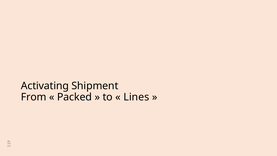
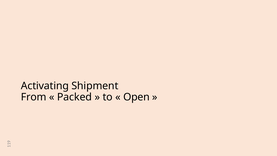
Lines: Lines -> Open (136, 97)
